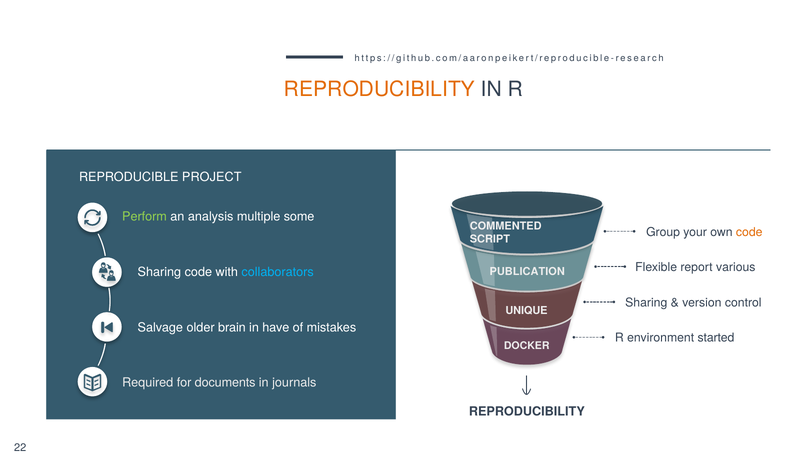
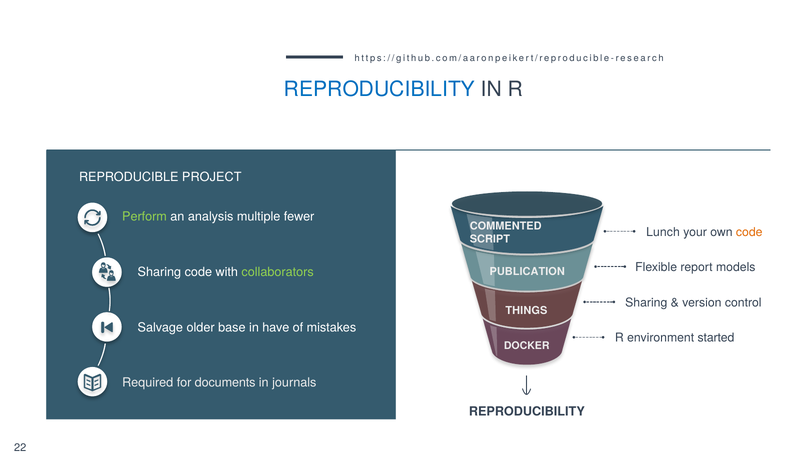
REPRODUCIBILITY colour: orange -> blue (379, 89)
some: some -> fewer (299, 217)
Group: Group -> Lunch (663, 232)
various: various -> models (736, 267)
collaborators colour: light blue -> light green (278, 272)
UNIQUE: UNIQUE -> THINGS (526, 311)
brain: brain -> base (232, 328)
